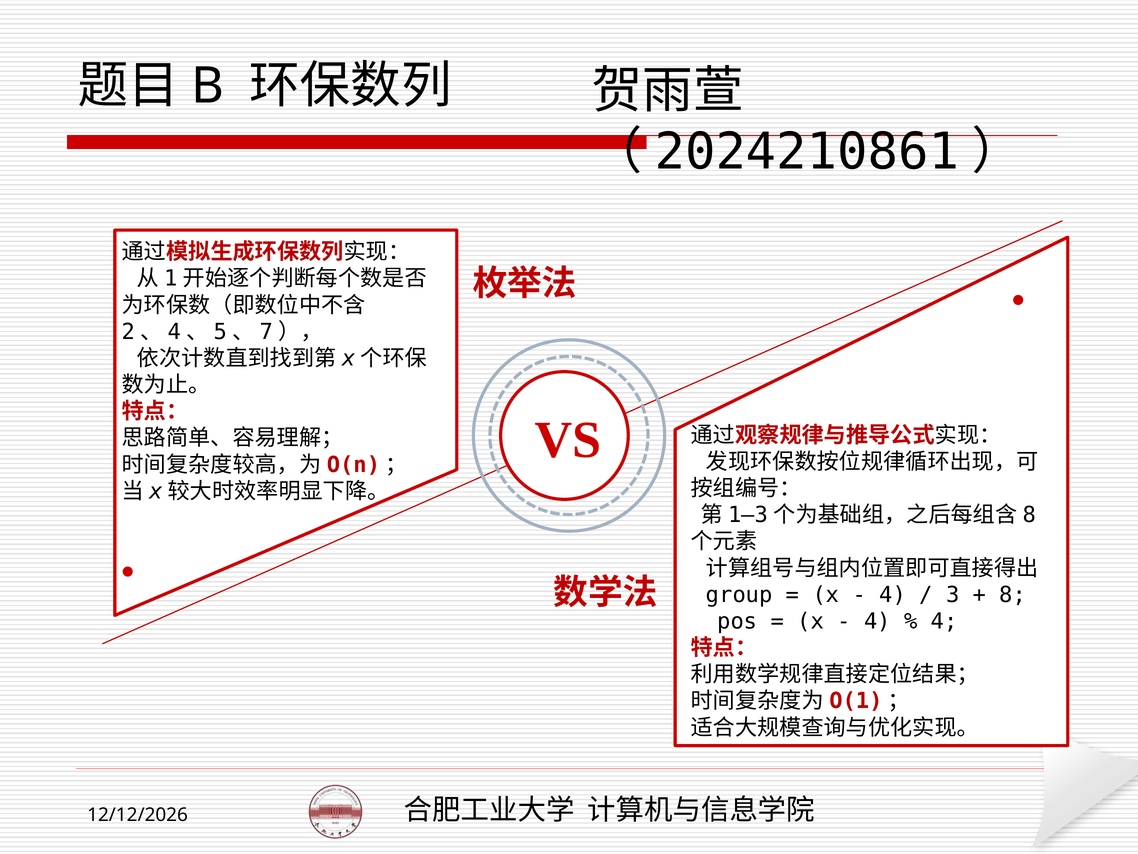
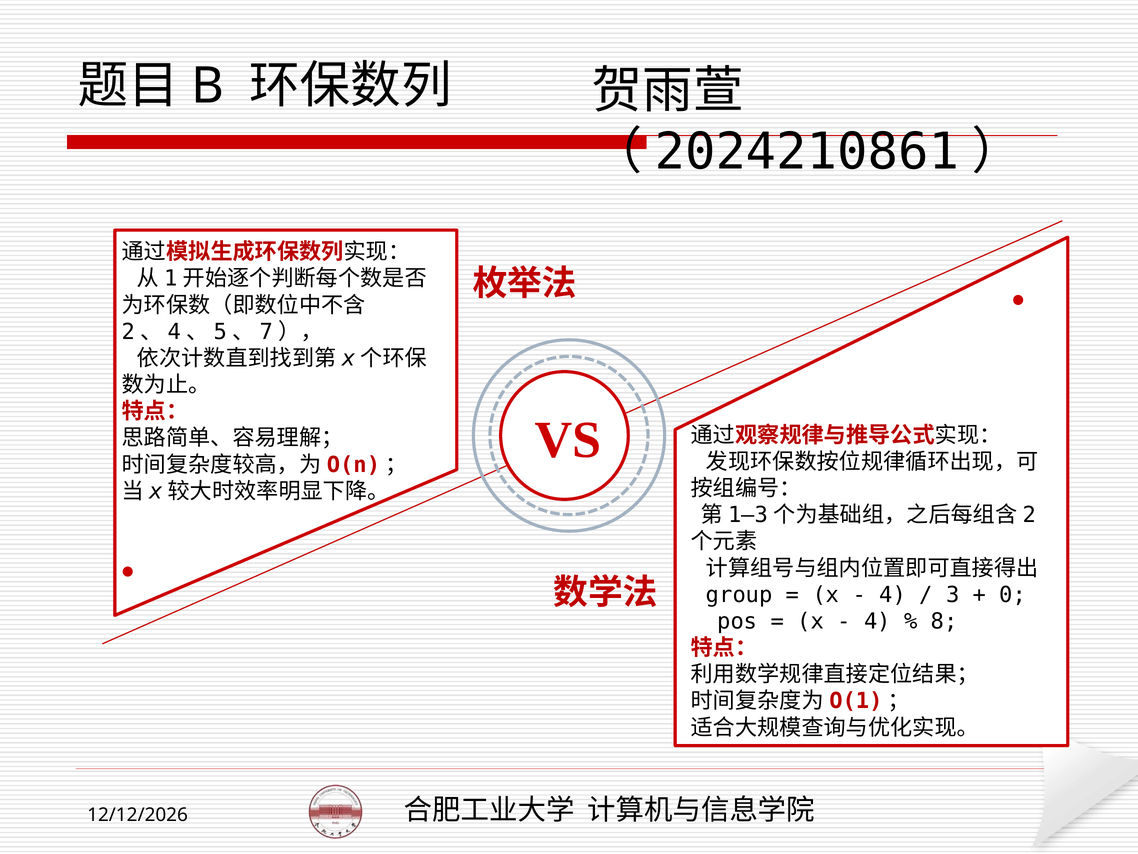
8: 8 -> 2 (1029, 515)
8: 8 -> 0 (1013, 594)
4: 4 -> 8 (944, 621)
